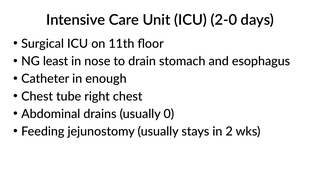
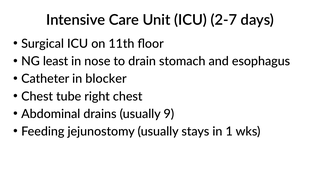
2-0: 2-0 -> 2-7 (224, 20)
enough: enough -> blocker (106, 79)
0: 0 -> 9 (169, 114)
2: 2 -> 1 (229, 131)
